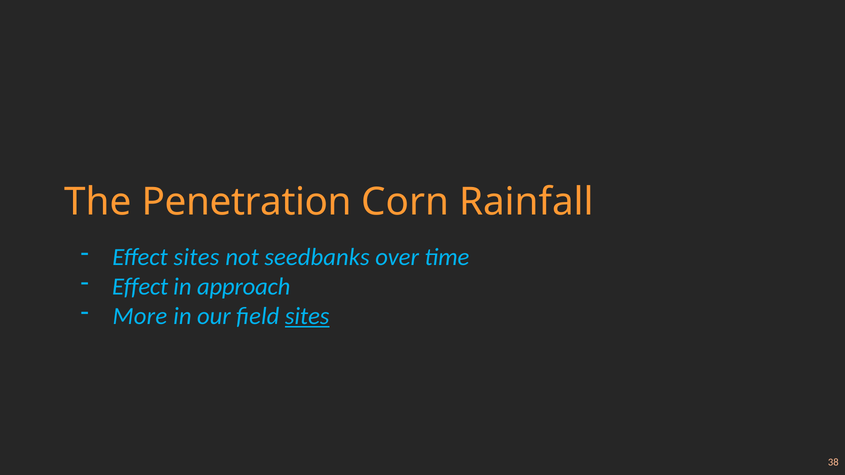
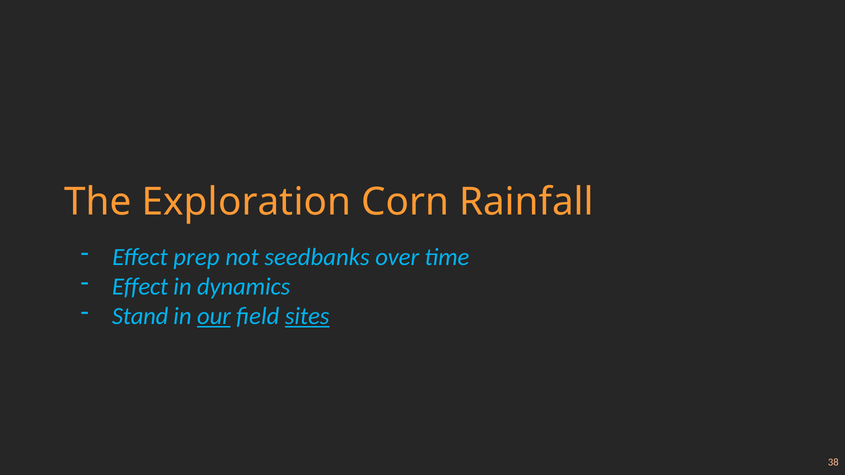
Penetration: Penetration -> Exploration (246, 202)
Effect sites: sites -> prep (196, 257)
approach: approach -> dynamics (244, 287)
More: More -> Stand (140, 316)
our underline: none -> present (214, 316)
